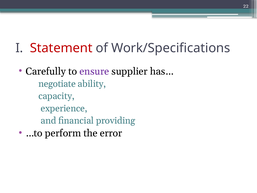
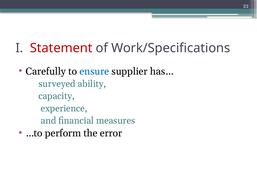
ensure colour: purple -> blue (94, 71)
negotiate: negotiate -> surveyed (57, 84)
providing: providing -> measures (116, 120)
